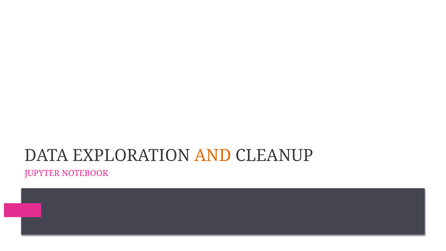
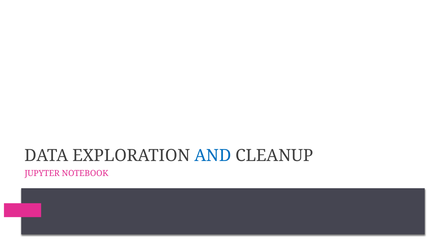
AND colour: orange -> blue (213, 156)
